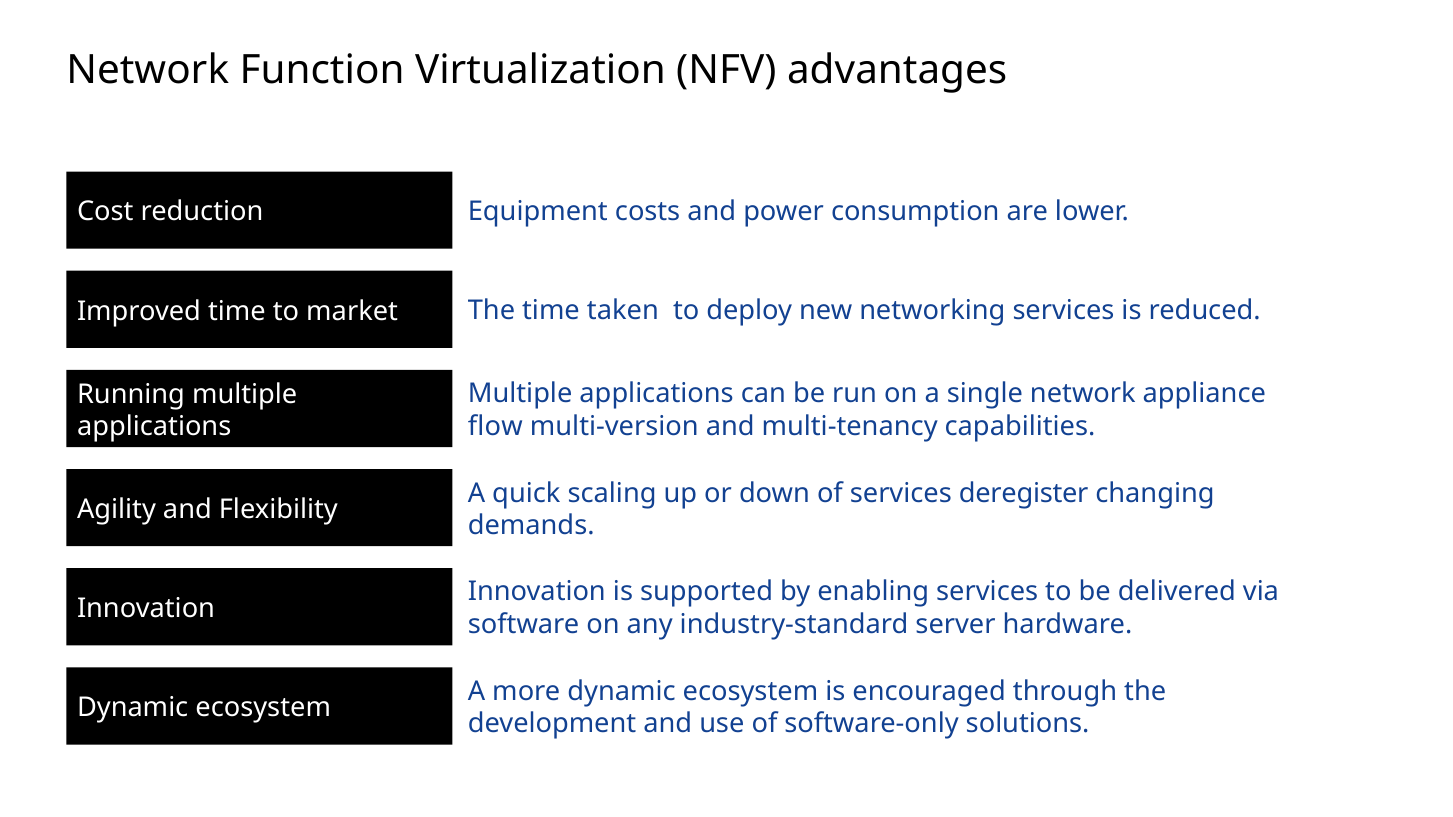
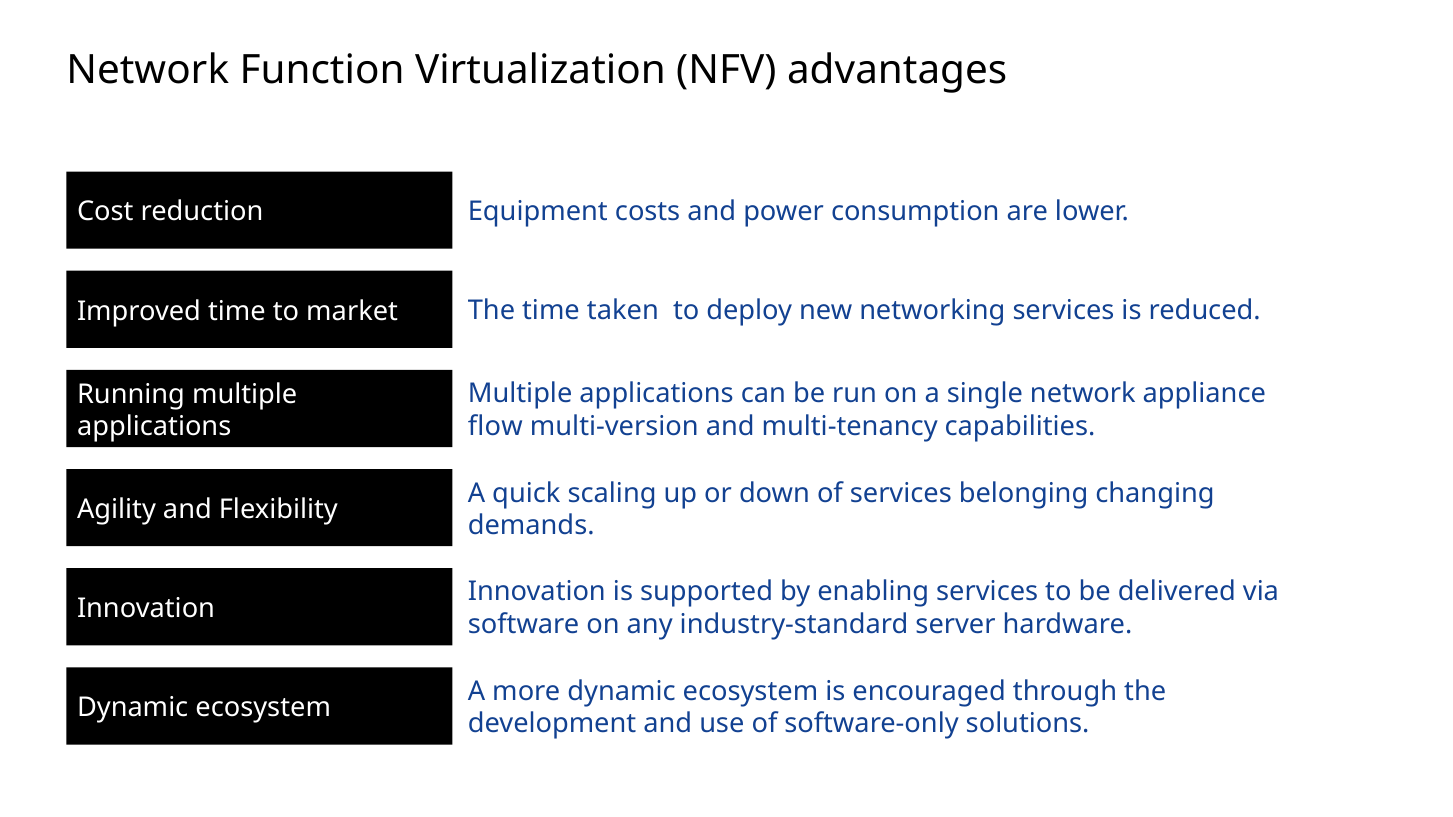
deregister: deregister -> belonging (1024, 493)
